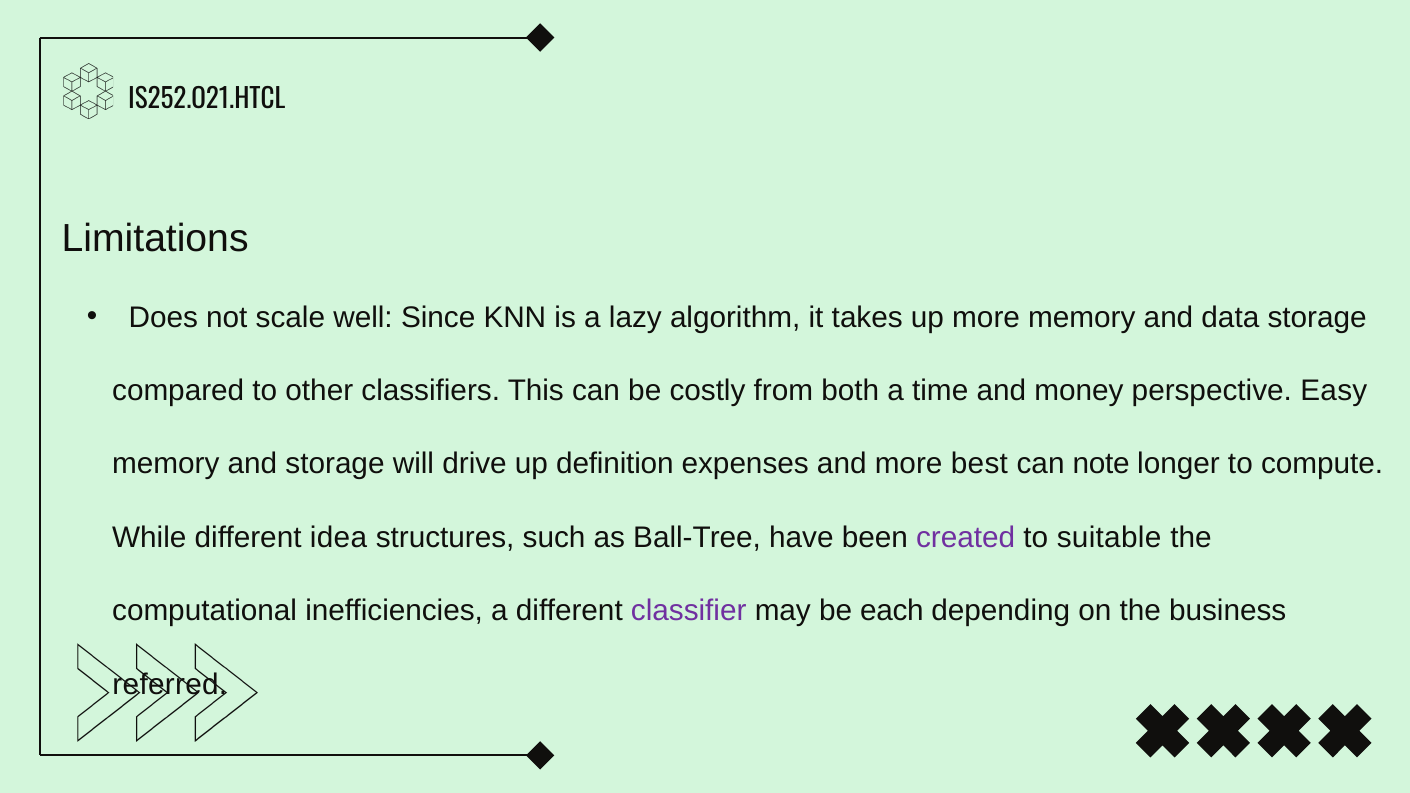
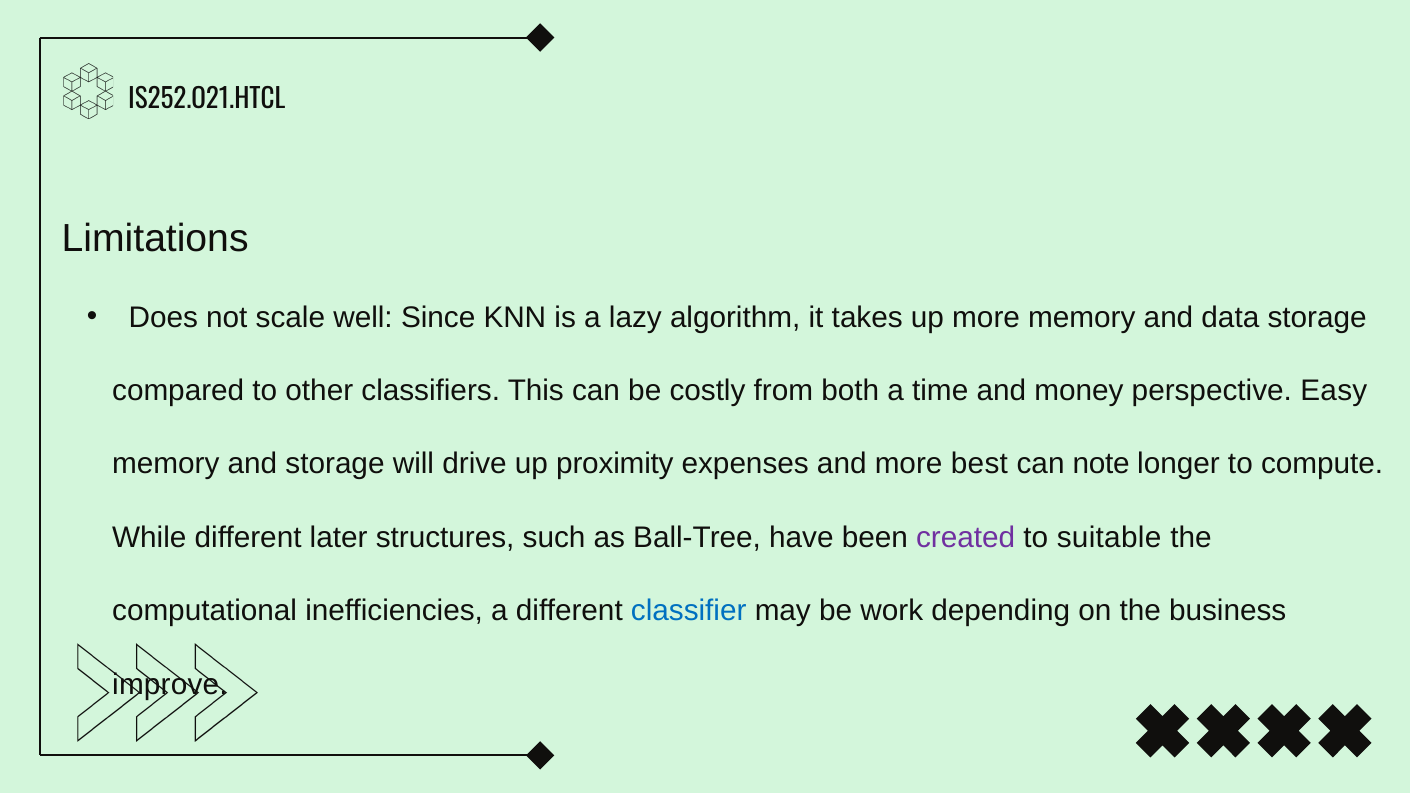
definition: definition -> proximity (615, 464)
idea: idea -> later (339, 538)
classifier colour: purple -> blue (689, 611)
each: each -> work (892, 611)
referred: referred -> improve (170, 685)
